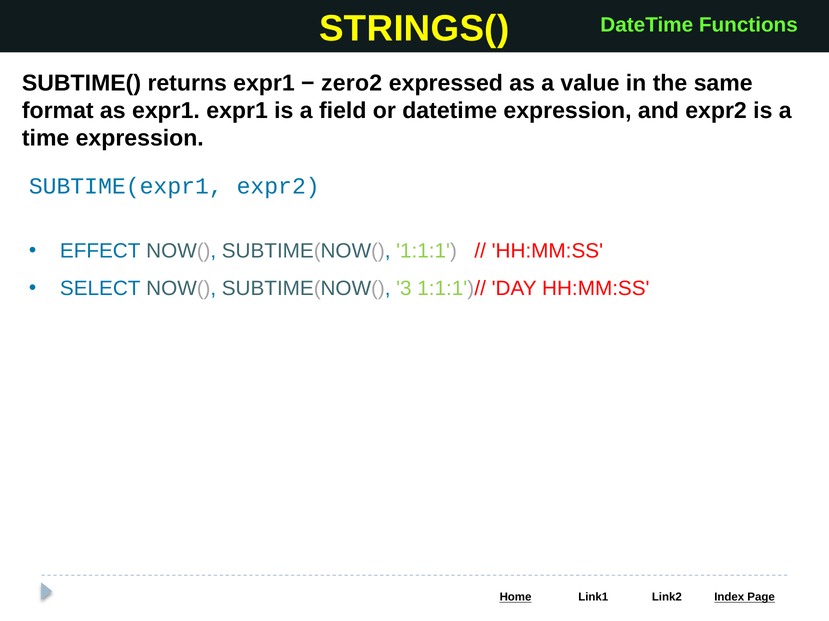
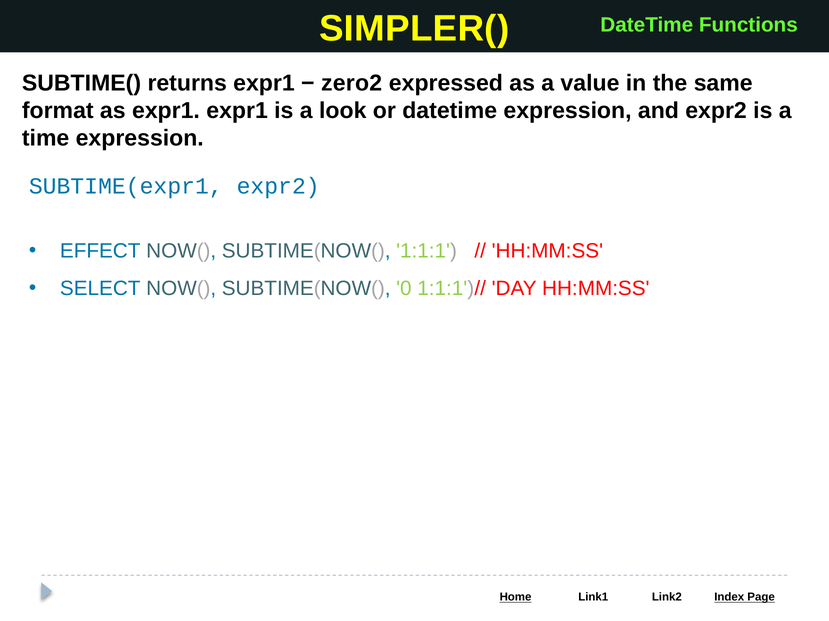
STRINGS(: STRINGS( -> SIMPLER( (414, 29)
field: field -> look (343, 111)
3: 3 -> 0 (404, 289)
